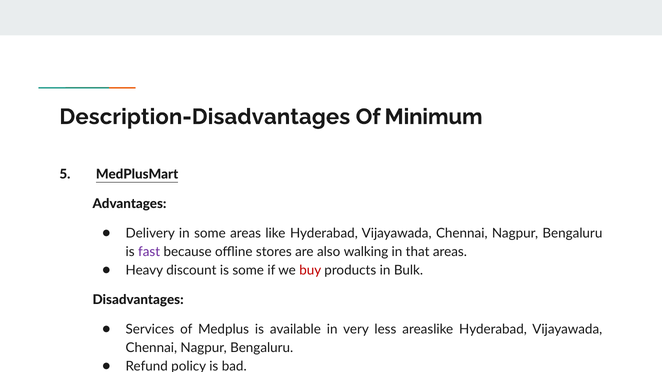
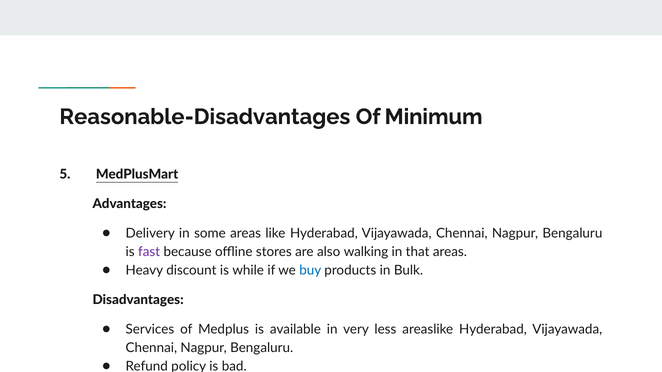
Description-Disadvantages: Description-Disadvantages -> Reasonable-Disadvantages (205, 117)
is some: some -> while (248, 270)
buy colour: red -> blue (310, 270)
